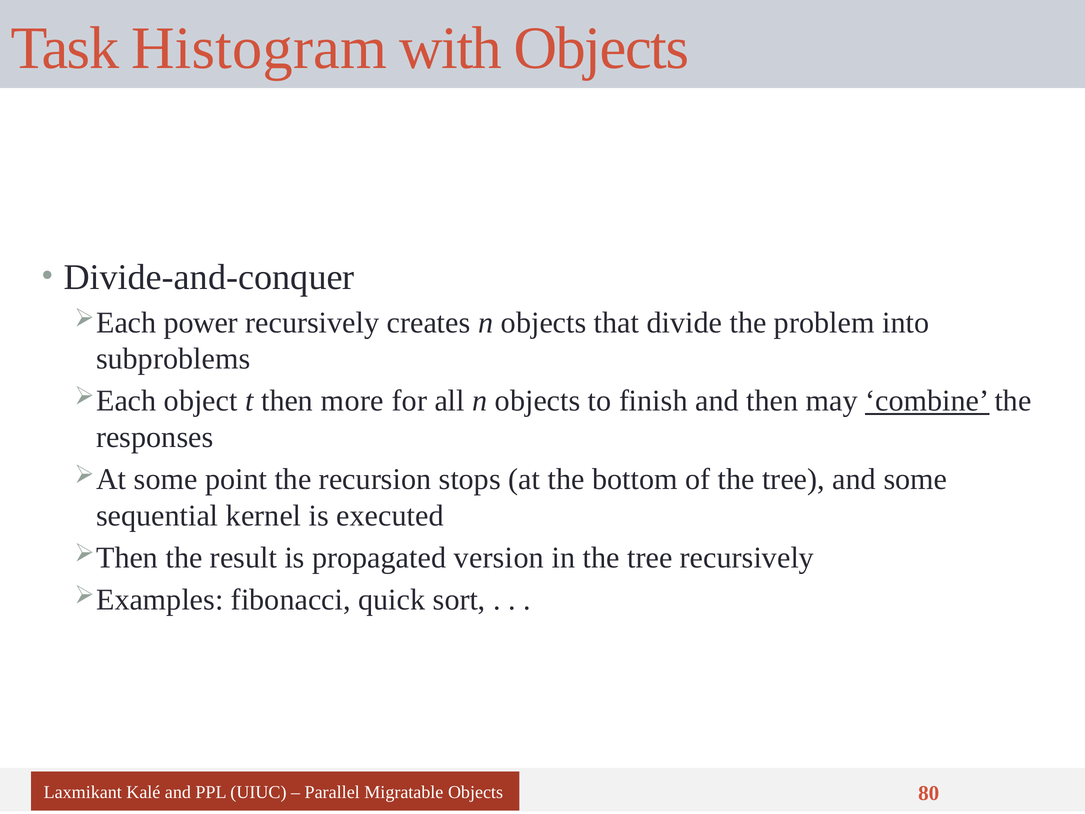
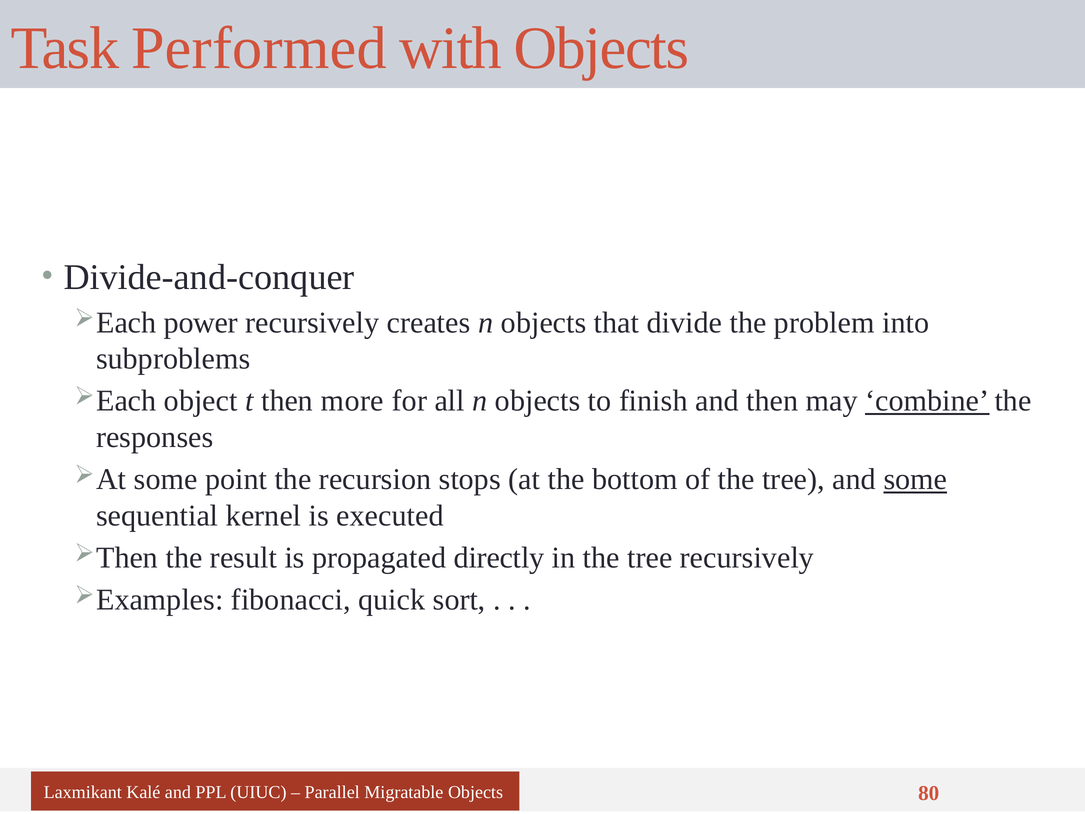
Histogram: Histogram -> Performed (259, 48)
some underline: none -> present (915, 479)
version: version -> directly (499, 558)
